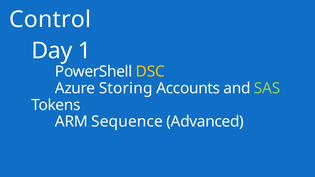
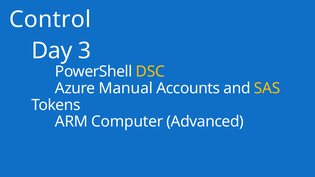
1: 1 -> 3 (84, 51)
Storing: Storing -> Manual (126, 88)
SAS colour: light green -> yellow (267, 88)
Sequence: Sequence -> Computer (127, 122)
